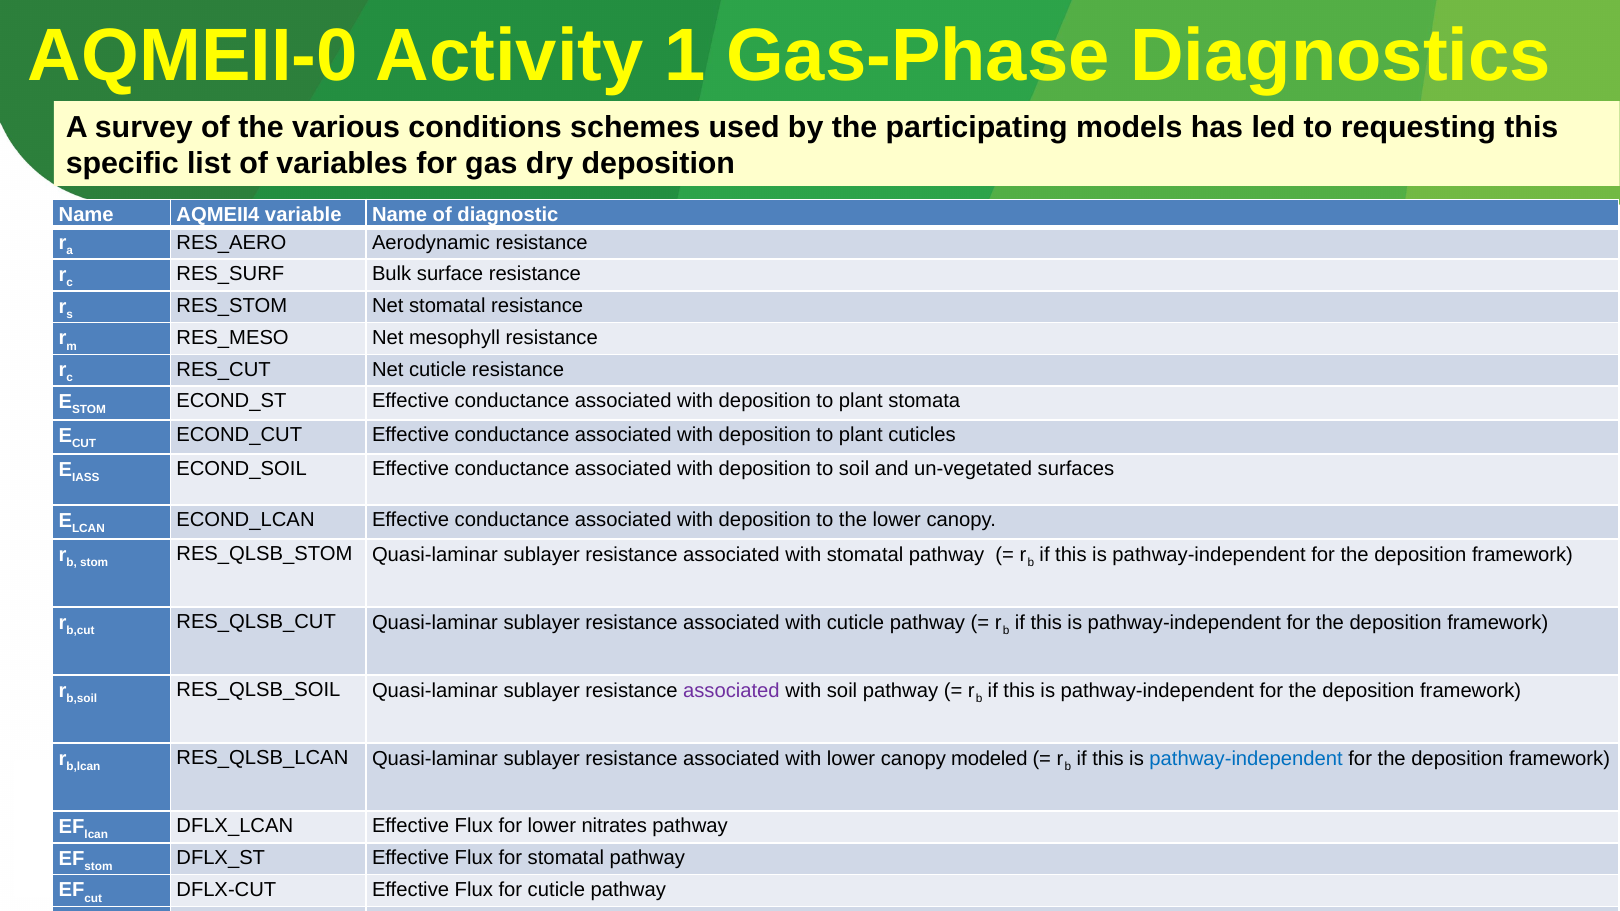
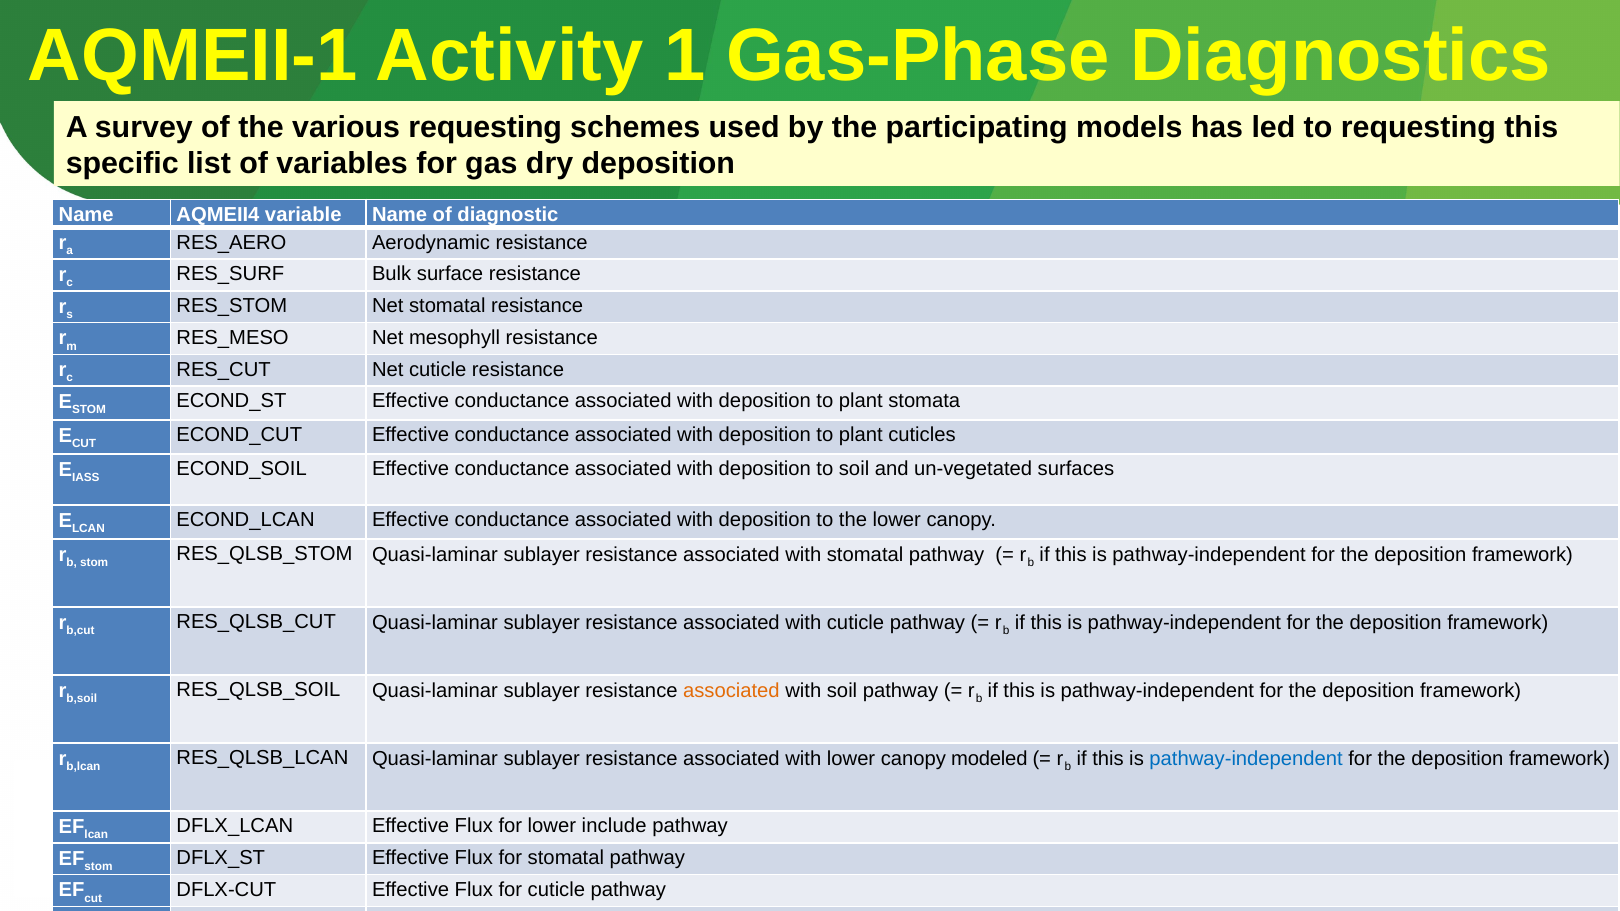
AQMEII-0: AQMEII-0 -> AQMEII-1 (193, 56)
various conditions: conditions -> requesting (485, 127)
associated colour: purple -> orange (731, 691)
nitrates: nitrates -> include (614, 826)
